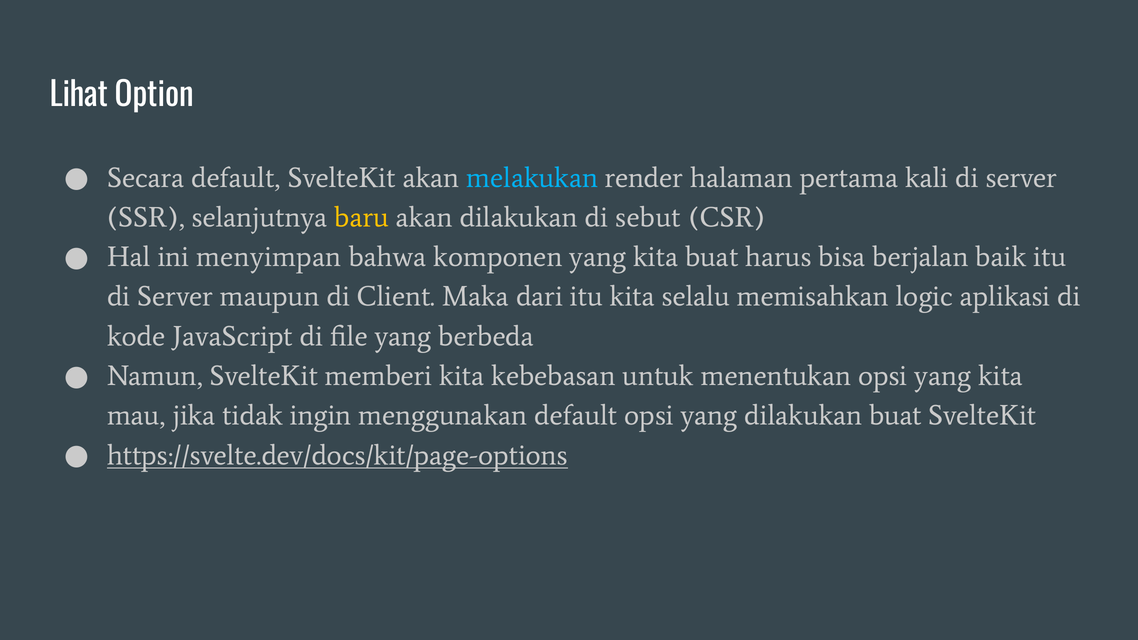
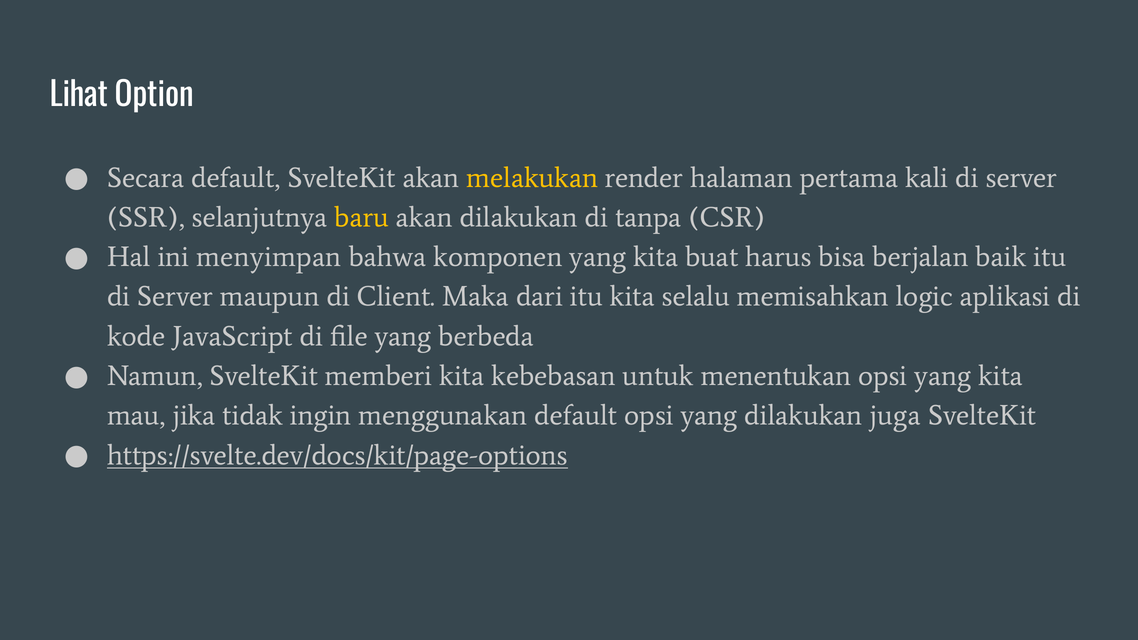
melakukan colour: light blue -> yellow (532, 178)
sebut: sebut -> tanpa (648, 217)
dilakukan buat: buat -> juga (895, 416)
